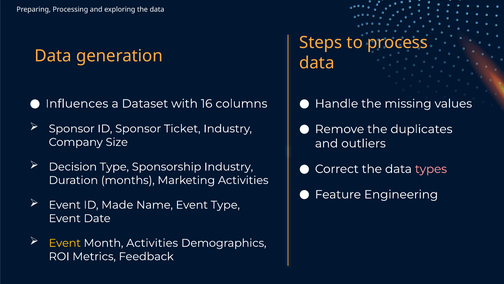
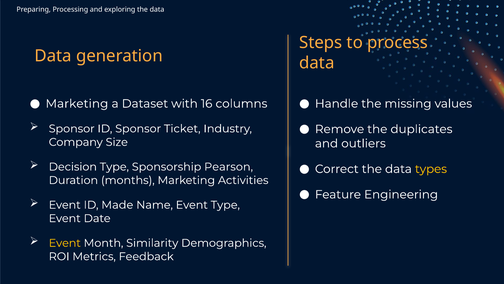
Influences: Influences -> Marketing (77, 103)
Sponsorship Industry: Industry -> Pearson (229, 167)
types colour: pink -> yellow (431, 169)
Month Activities: Activities -> Similarity (152, 243)
